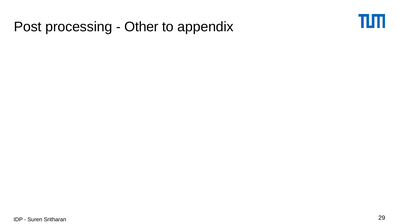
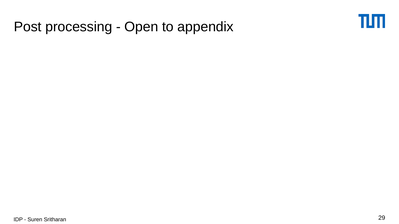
Other: Other -> Open (141, 27)
